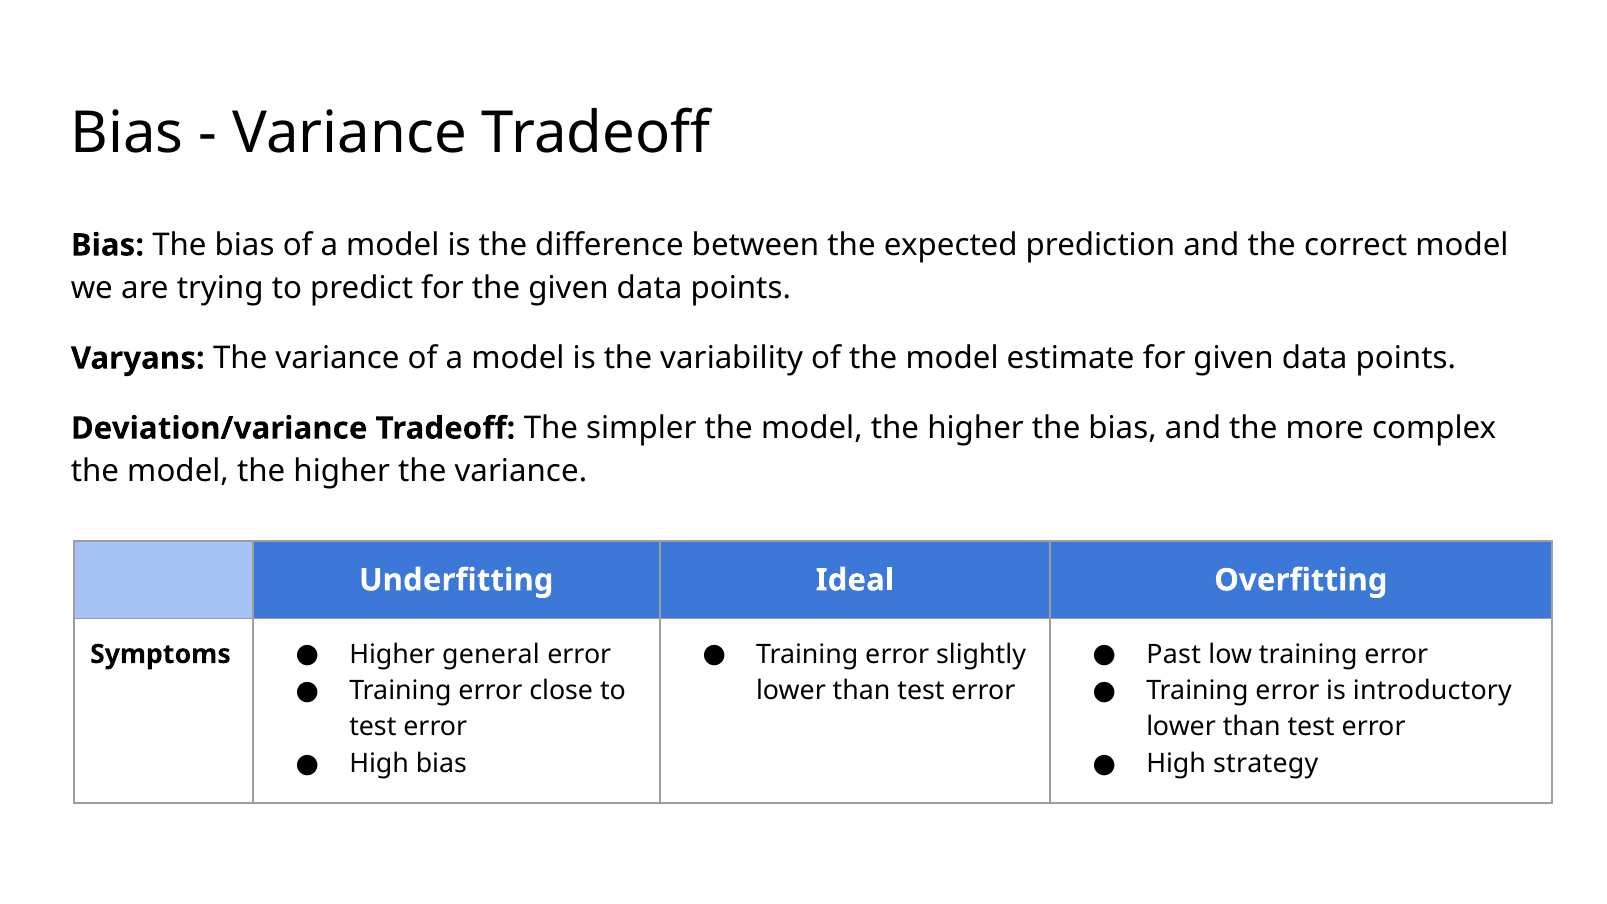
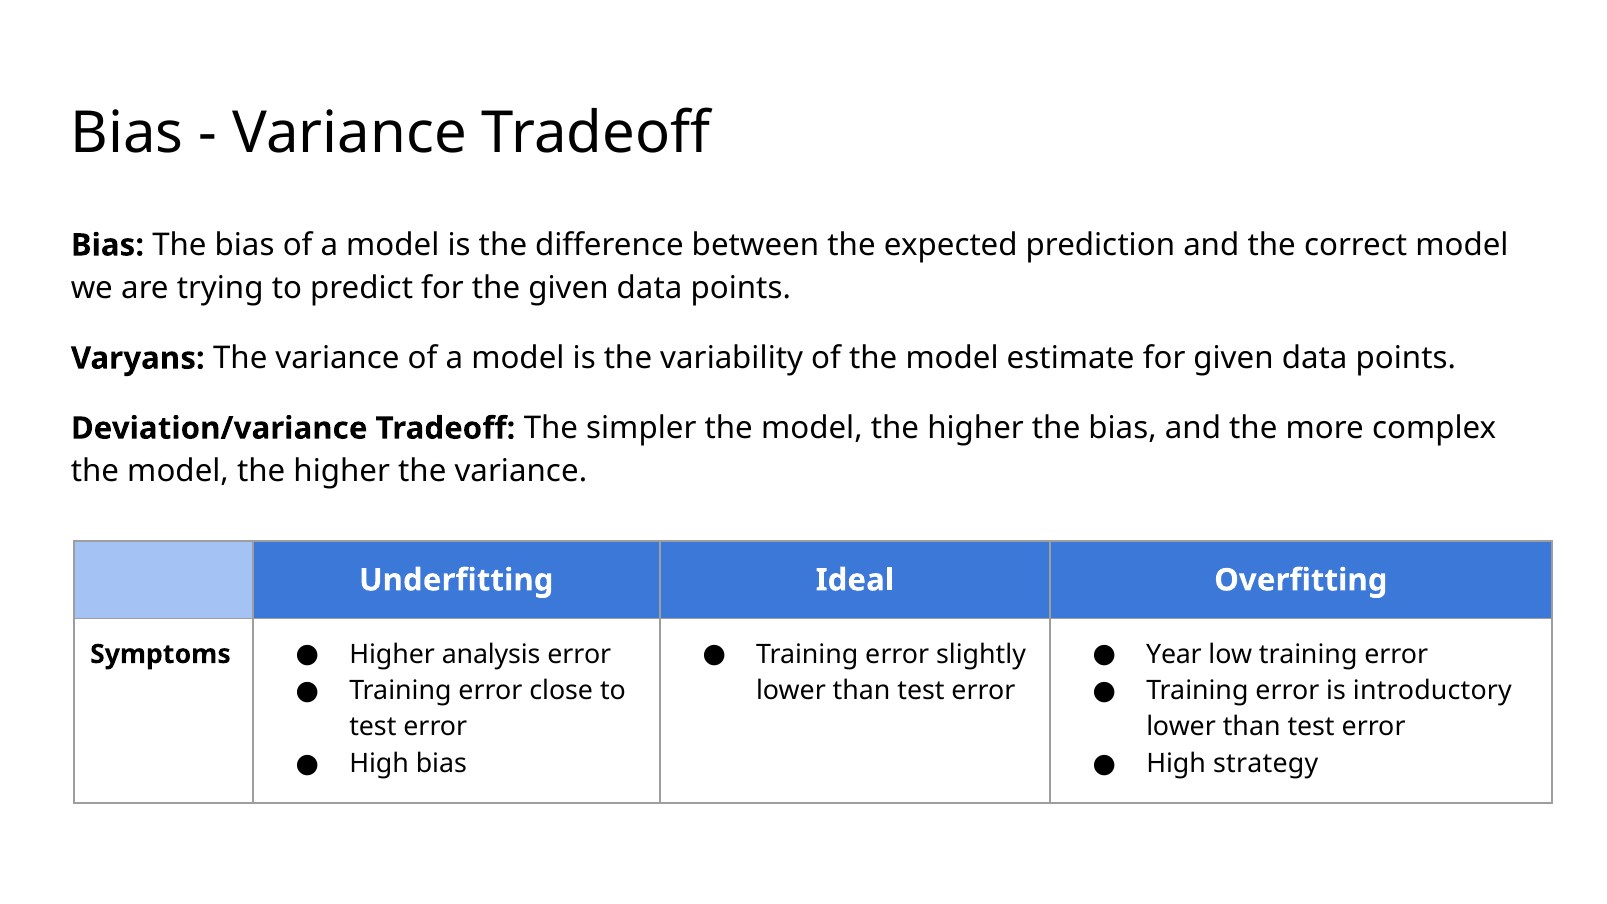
Past: Past -> Year (1174, 654)
general: general -> analysis (491, 654)
